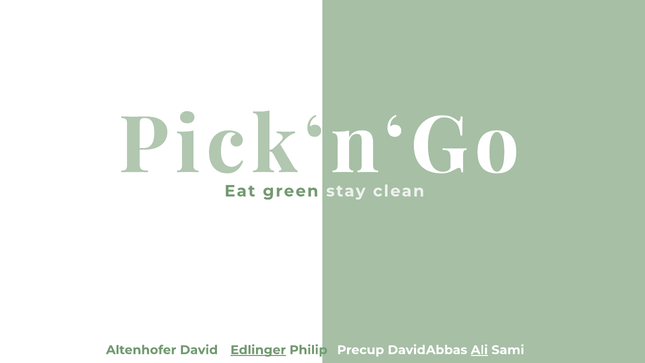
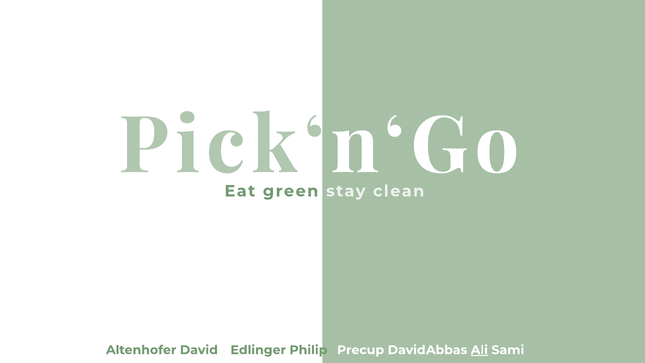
Edlinger underline: present -> none (258, 350)
